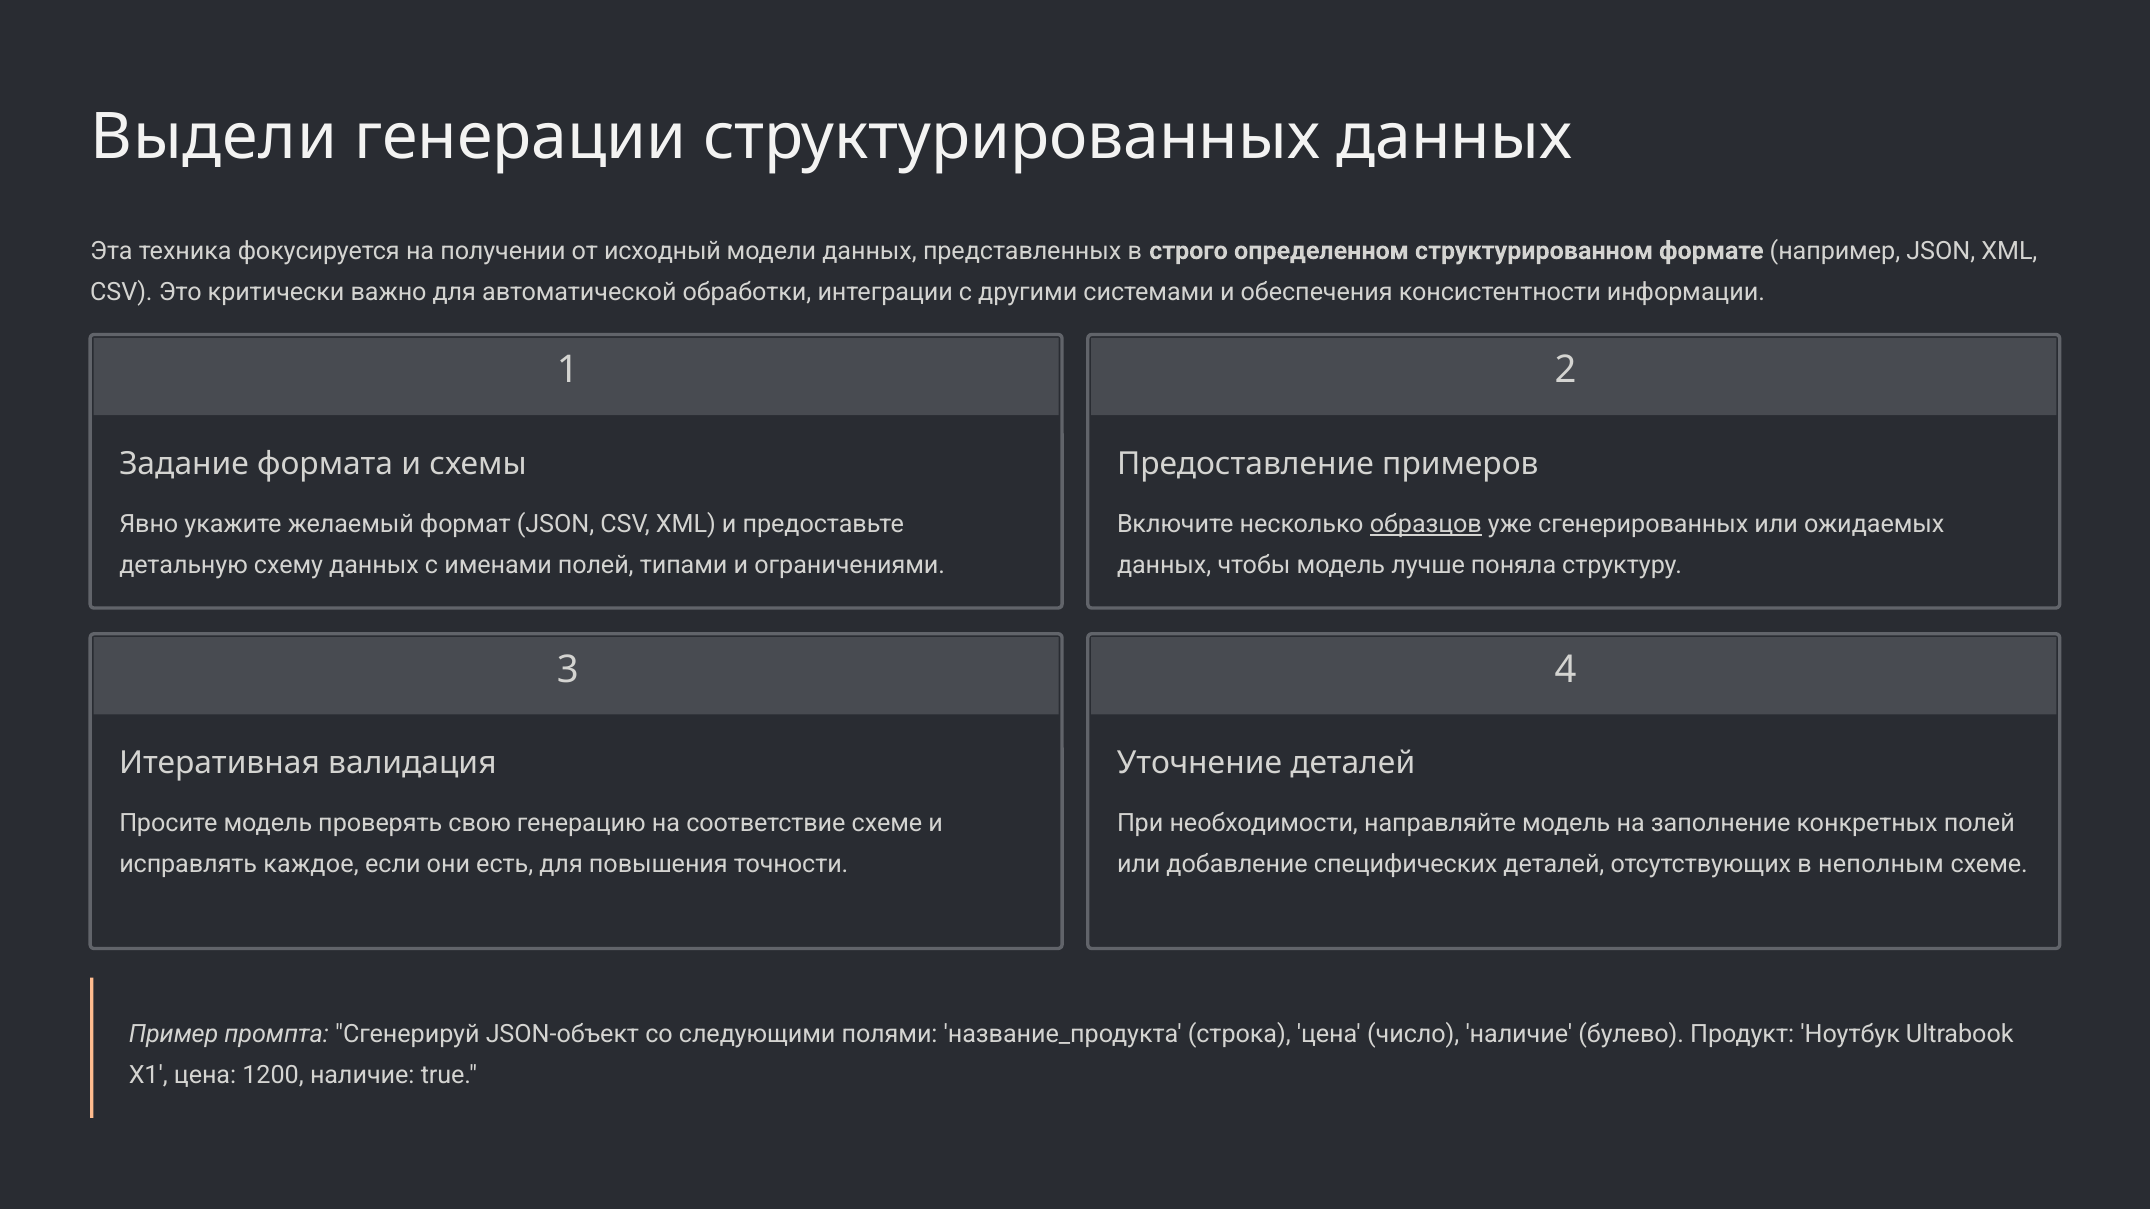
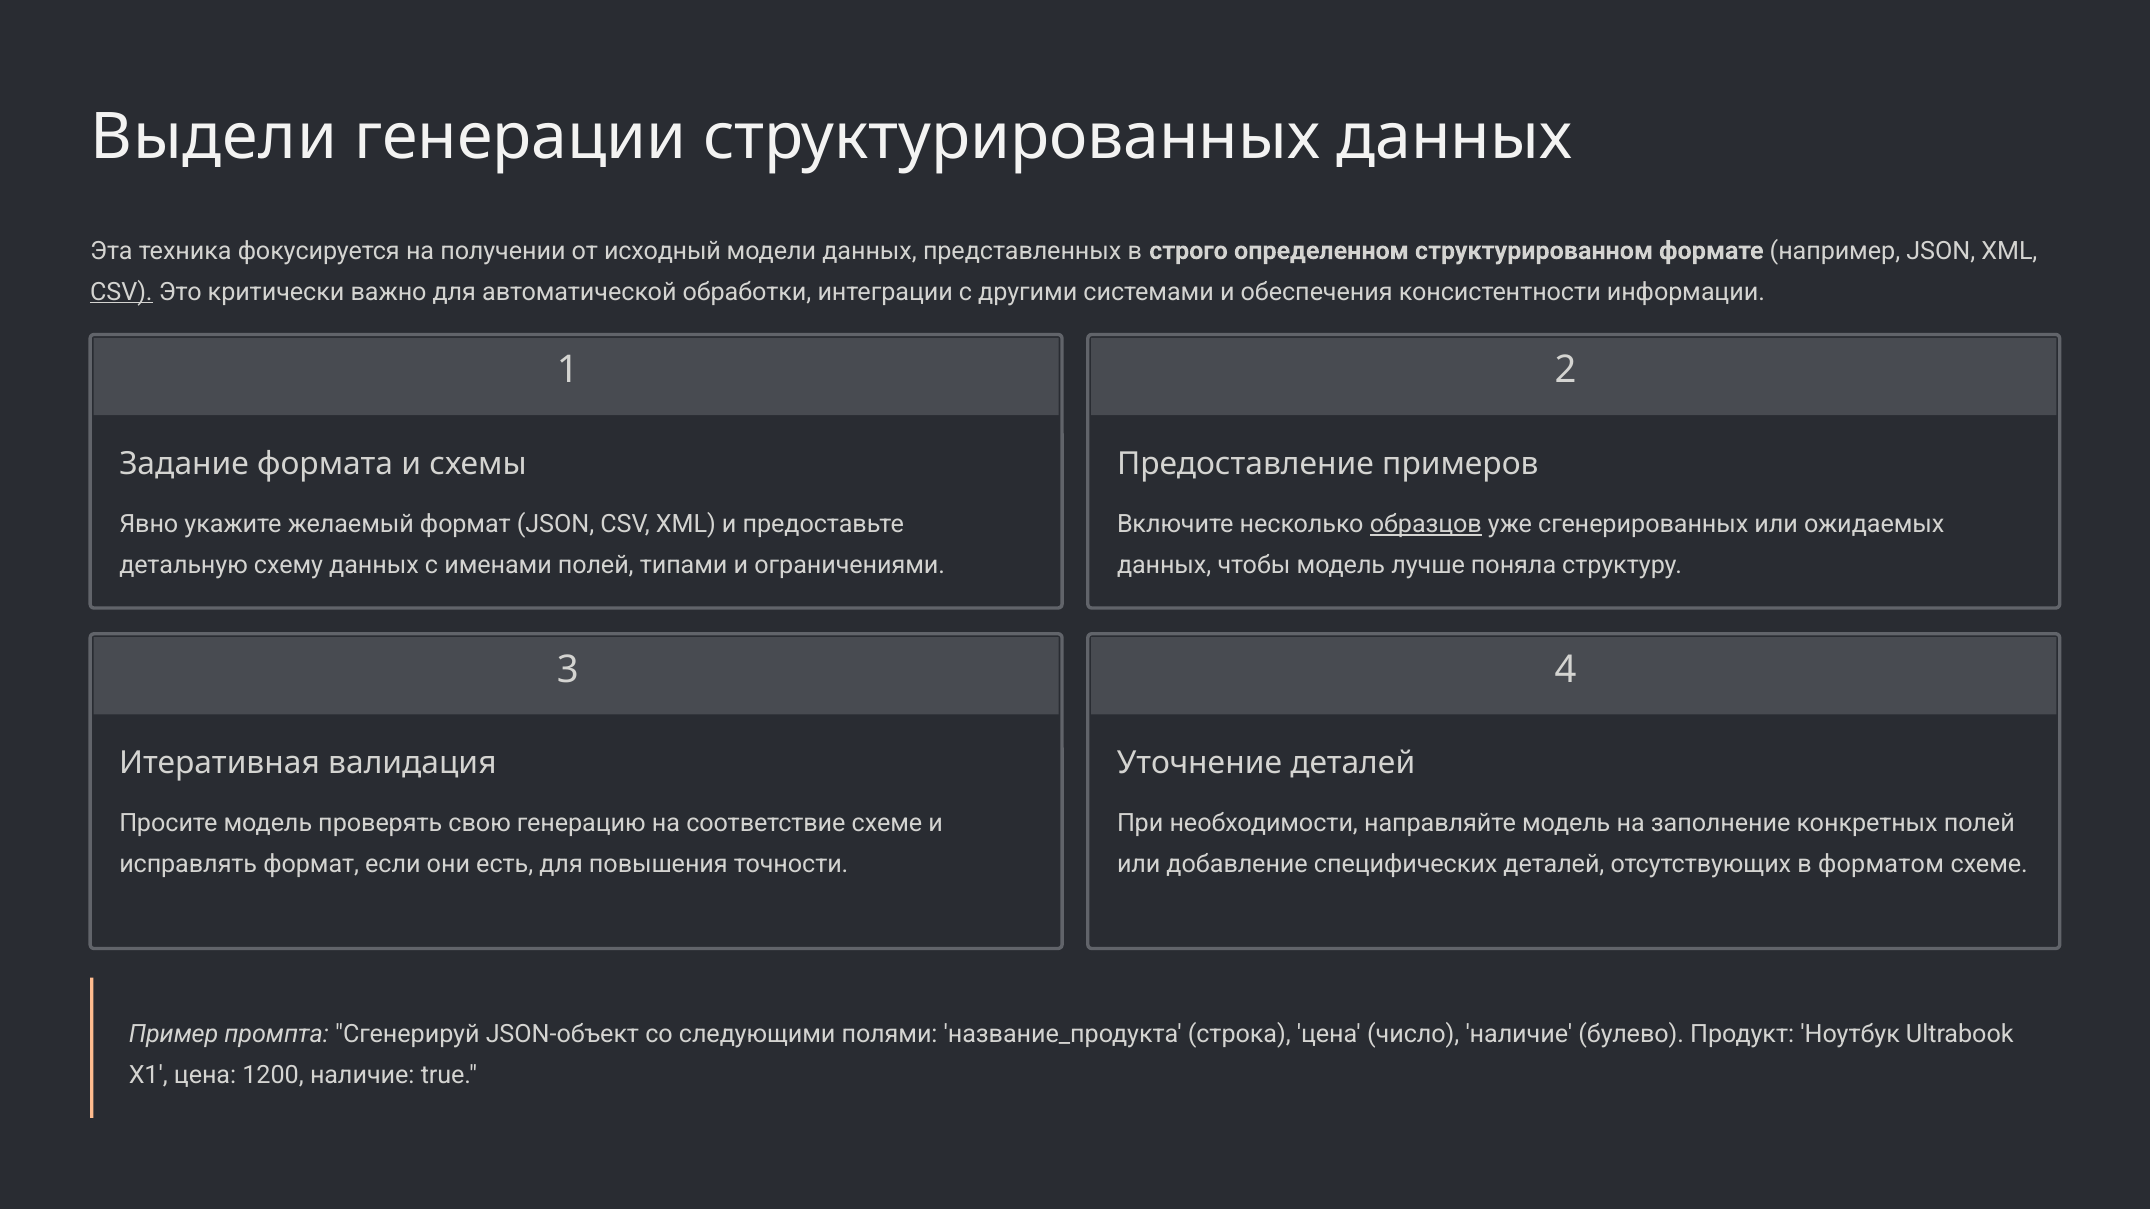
CSV underline: none -> present (121, 292)
исправлять каждое: каждое -> формат (311, 865)
неполным: неполным -> форматом (1881, 865)
